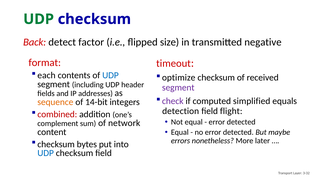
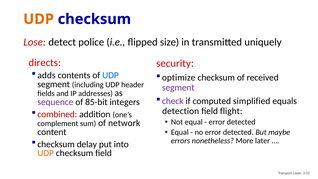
UDP colour: green -> orange (39, 19)
Back: Back -> Lose (35, 42)
factor: factor -> police (91, 42)
negative: negative -> uniquely (263, 42)
format: format -> directs (45, 63)
timeout: timeout -> security (174, 63)
each: each -> adds (46, 75)
sequence colour: orange -> purple (55, 102)
14-bit: 14-bit -> 85-bit (96, 102)
bytes: bytes -> delay (87, 144)
UDP colour: blue -> orange (46, 153)
